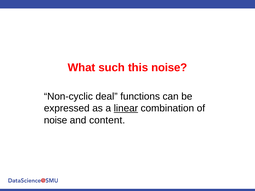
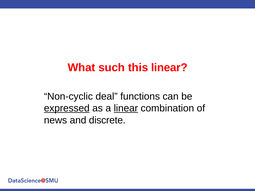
this noise: noise -> linear (169, 68)
expressed underline: none -> present (67, 108)
noise: noise -> news (55, 120)
content: content -> discrete (107, 120)
